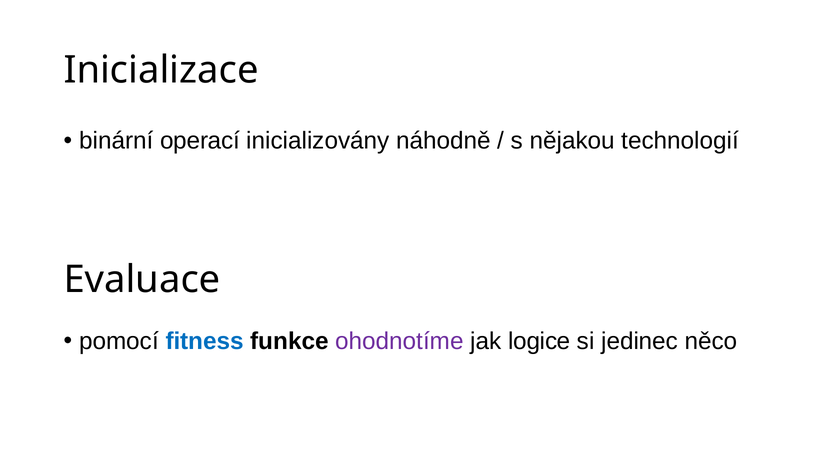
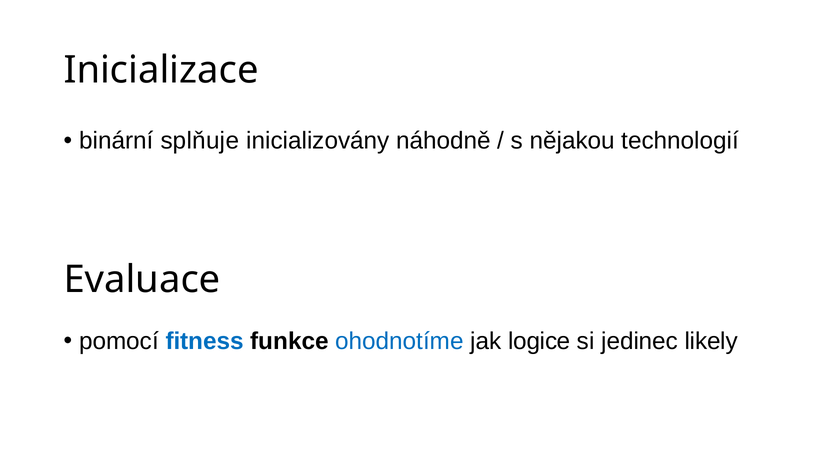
operací: operací -> splňuje (200, 141)
ohodnotíme colour: purple -> blue (400, 341)
něco: něco -> likely (711, 341)
